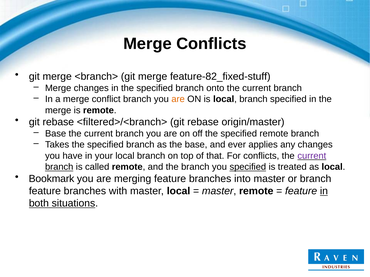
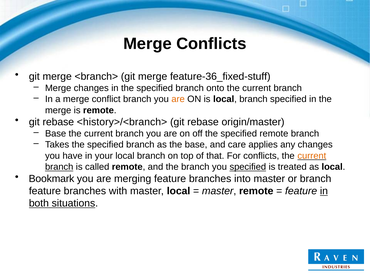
feature-82_fixed-stuff: feature-82_fixed-stuff -> feature-36_fixed-stuff (220, 77)
<filtered>/<branch>: <filtered>/<branch> -> <history>/<branch> (122, 122)
ever: ever -> care (237, 145)
current colour: purple -> orange (312, 156)
